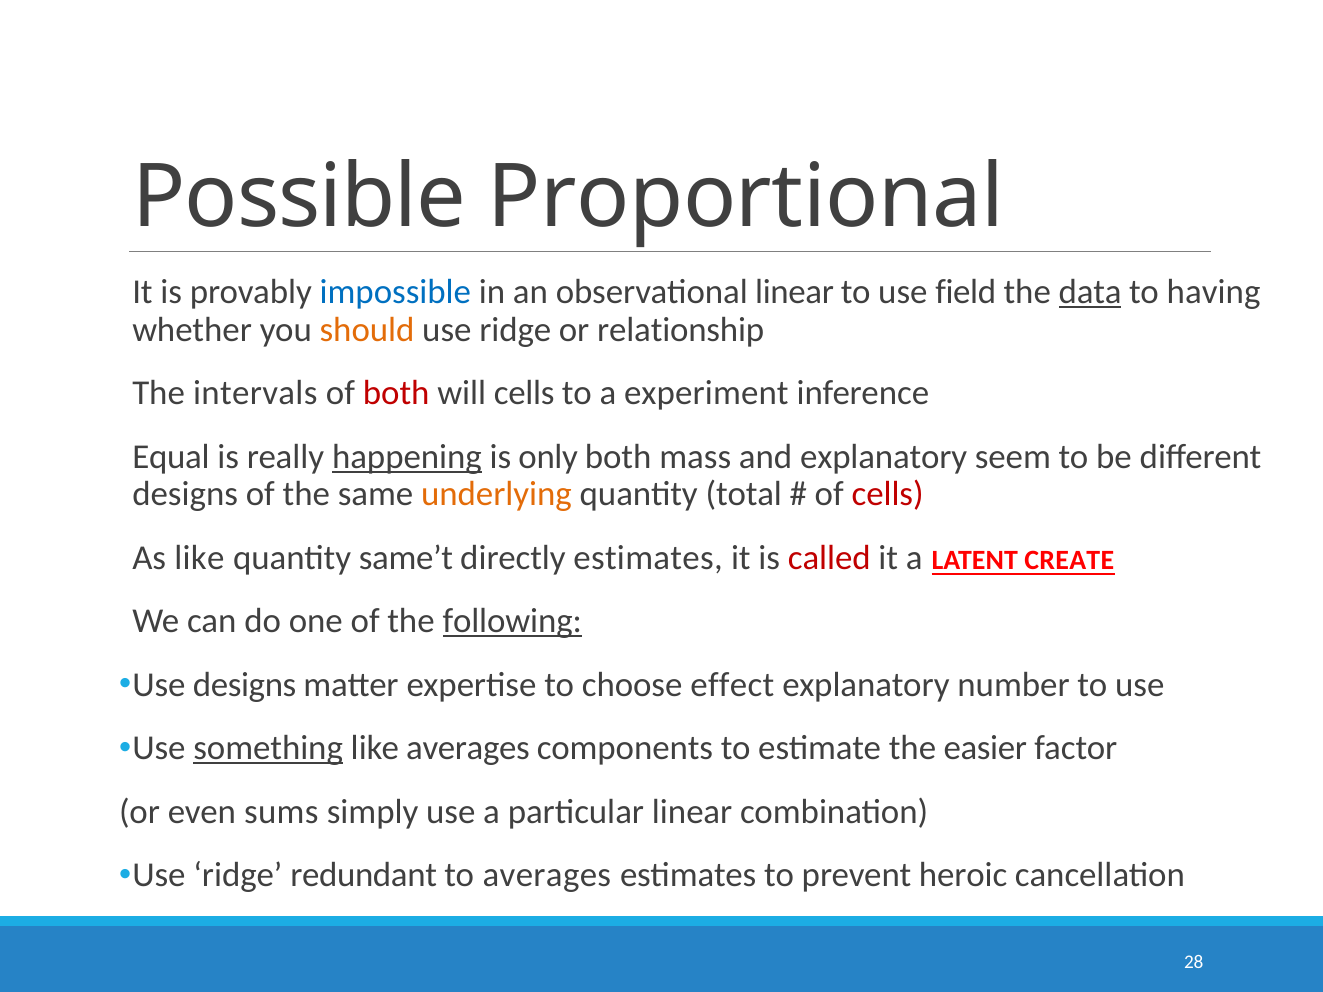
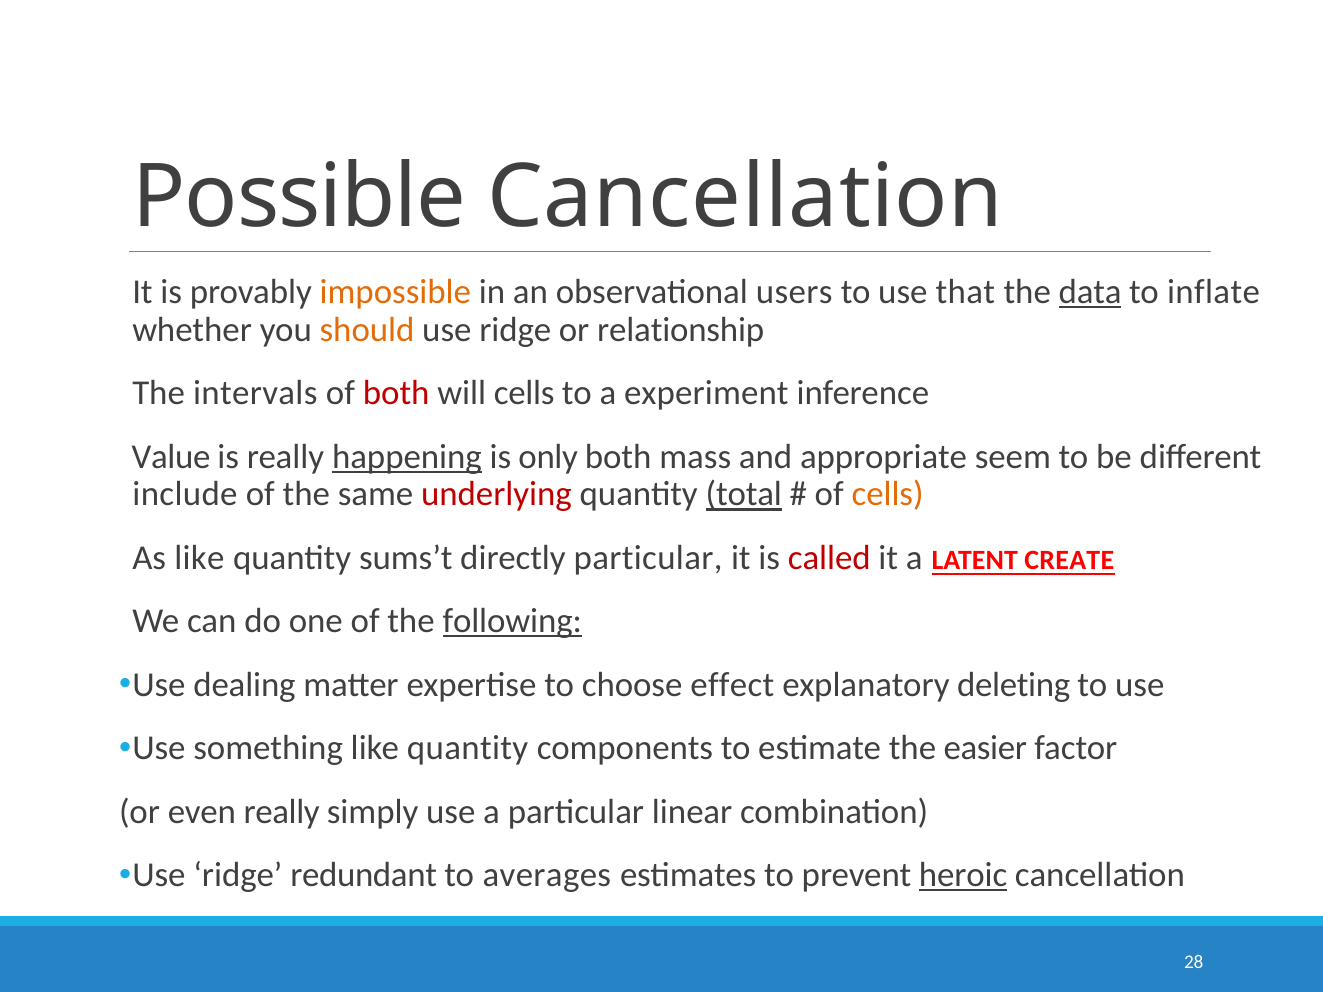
Possible Proportional: Proportional -> Cancellation (745, 198)
impossible colour: blue -> orange (395, 292)
observational linear: linear -> users (794, 292)
field: field -> that (965, 292)
having: having -> inflate (1213, 292)
Equal: Equal -> Value (171, 457)
and explanatory: explanatory -> appropriate (884, 457)
designs: designs -> include (185, 495)
underlying colour: orange -> red (496, 495)
total underline: none -> present (744, 495)
cells colour: red -> orange (888, 495)
same’t: same’t -> sums’t (406, 558)
directly estimates: estimates -> particular (648, 558)
Use designs: designs -> dealing (244, 685)
number: number -> deleting (1014, 685)
something underline: present -> none (268, 748)
averages: averages -> quantity (468, 748)
even sums: sums -> really (282, 812)
heroic underline: none -> present (963, 875)
